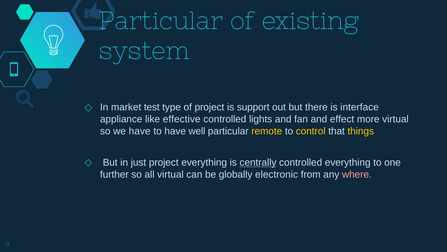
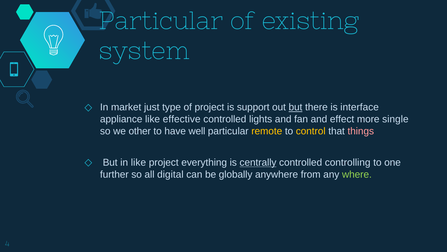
test: test -> just (152, 107)
but underline: none -> present (296, 107)
more virtual: virtual -> single (395, 119)
we have: have -> other (140, 131)
things colour: yellow -> pink (361, 131)
in just: just -> like (138, 162)
controlled everything: everything -> controlling (348, 162)
all virtual: virtual -> digital (170, 174)
electronic: electronic -> anywhere (277, 174)
where colour: pink -> light green (357, 174)
